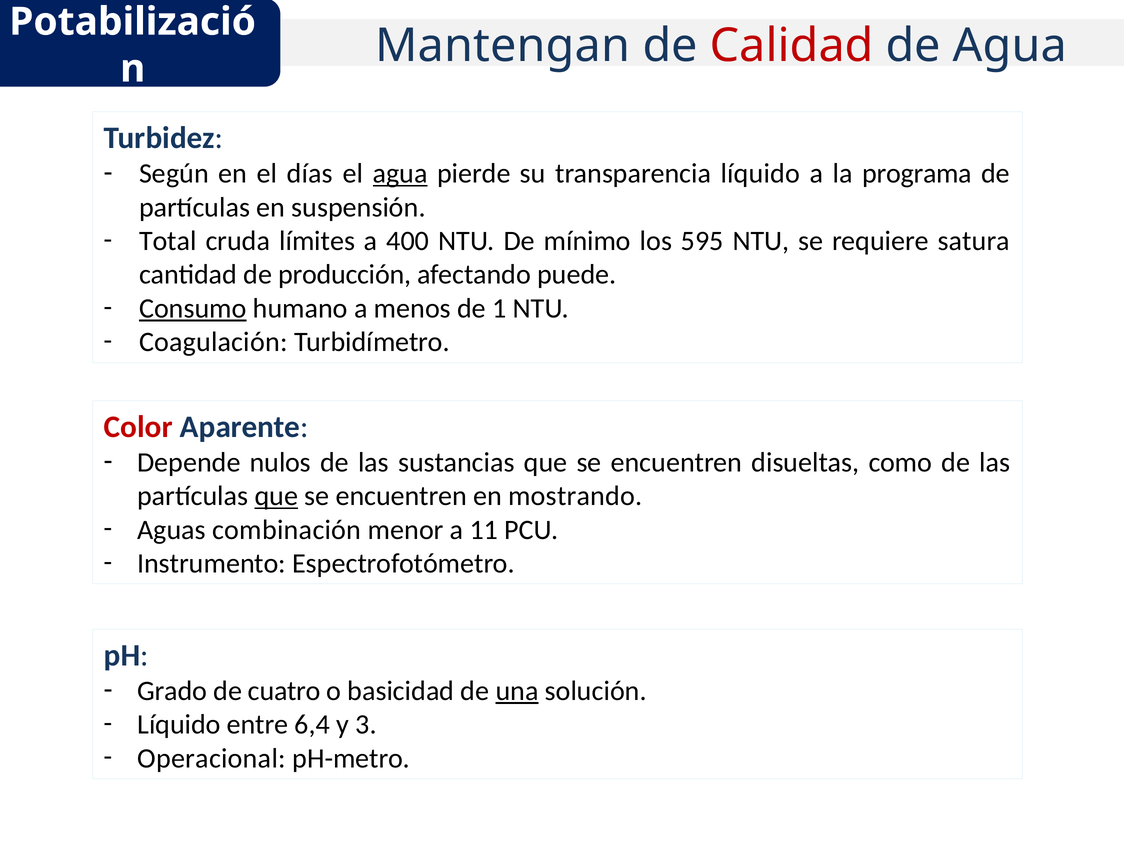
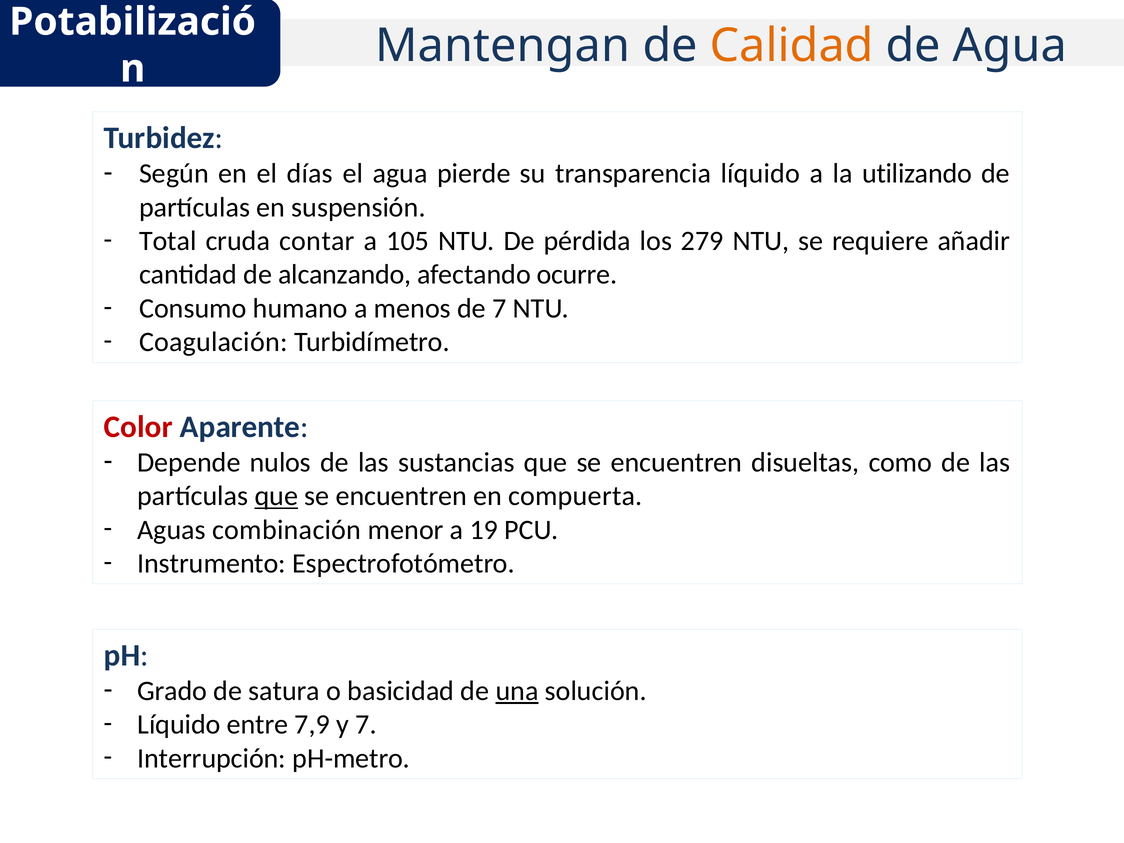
Calidad colour: red -> orange (792, 46)
agua underline: present -> none (400, 174)
programa: programa -> utilizando (917, 174)
límites: límites -> contar (317, 241)
400: 400 -> 105 (408, 241)
mínimo: mínimo -> pérdida (587, 241)
595: 595 -> 279 (702, 241)
satura: satura -> añadir (974, 241)
producción: producción -> alcanzando (345, 275)
puede: puede -> ocurre (577, 275)
Consumo underline: present -> none (193, 308)
de 1: 1 -> 7 (499, 308)
mostrando: mostrando -> compuerta (575, 496)
11: 11 -> 19 (484, 530)
cuatro: cuatro -> satura (284, 691)
6,4: 6,4 -> 7,9 (312, 725)
y 3: 3 -> 7 (366, 725)
Operacional: Operacional -> Interrupción (212, 758)
